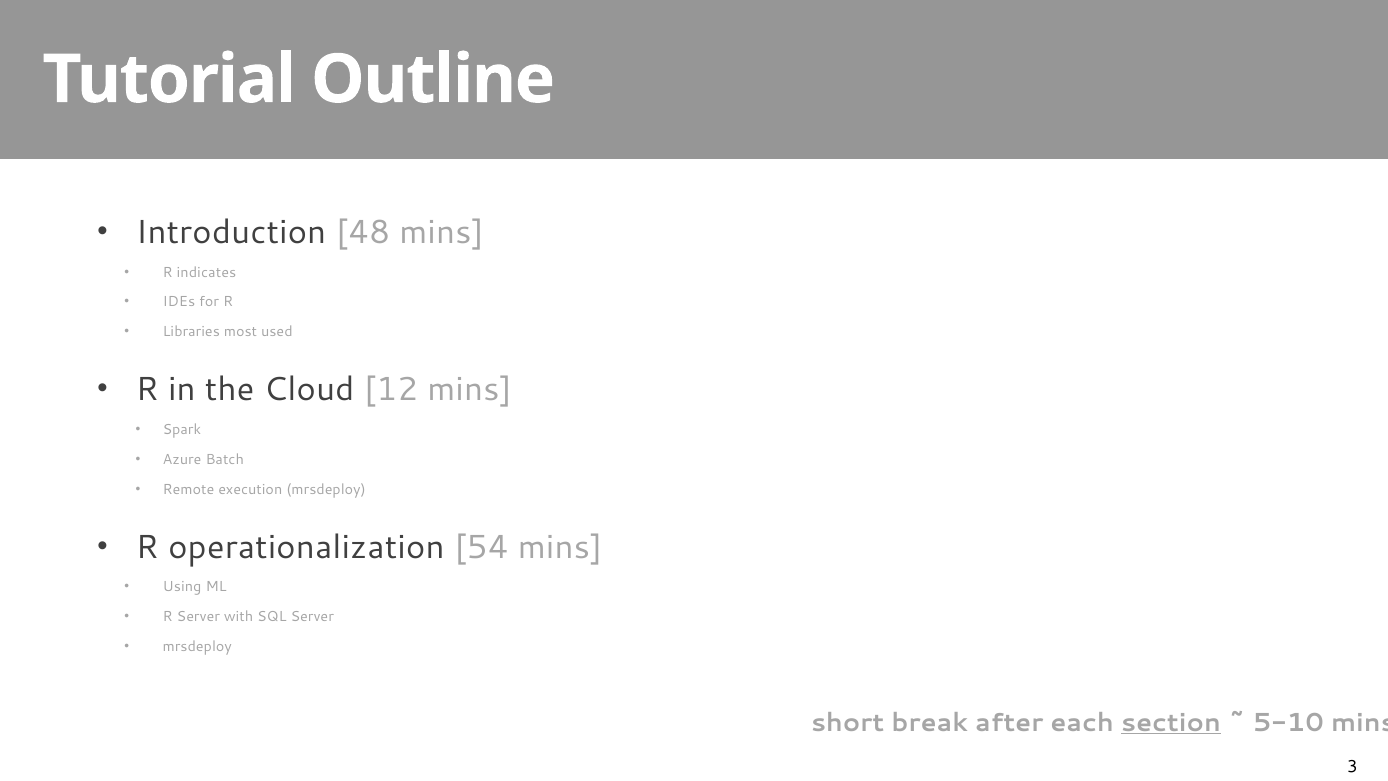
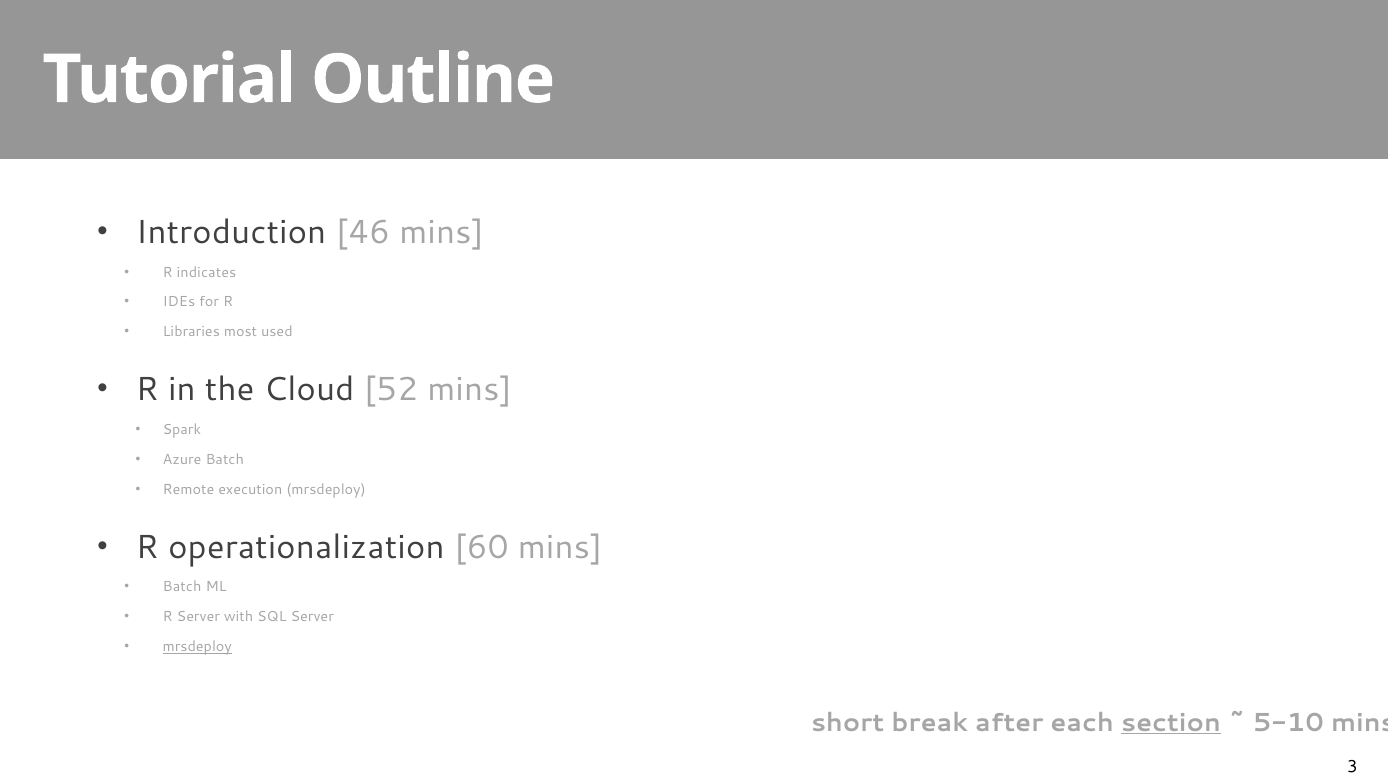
48: 48 -> 46 (363, 232)
12: 12 -> 52 (391, 390)
54: 54 -> 60 (481, 547)
Using: Using -> Batch (182, 587)
mrsdeploy underline: none -> present (197, 647)
